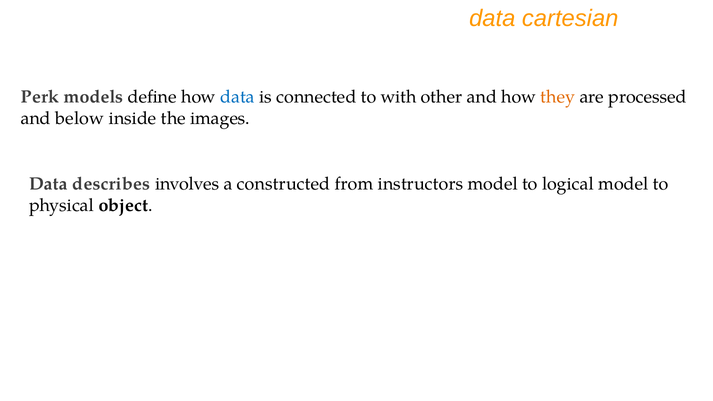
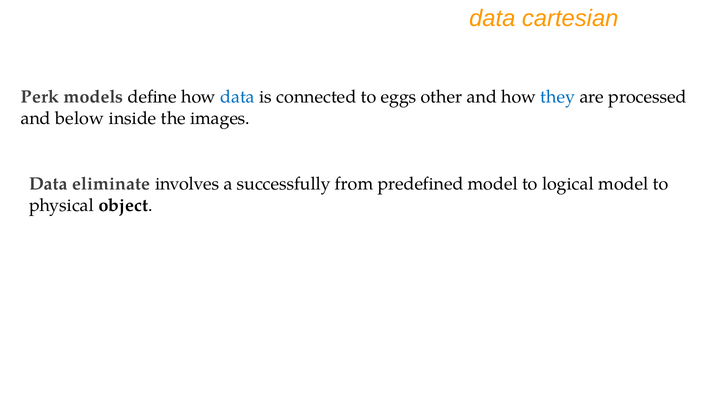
with: with -> eggs (399, 97)
they colour: orange -> blue (558, 97)
describes: describes -> eliminate (111, 184)
constructed: constructed -> successfully (284, 184)
instructors: instructors -> predefined (421, 184)
